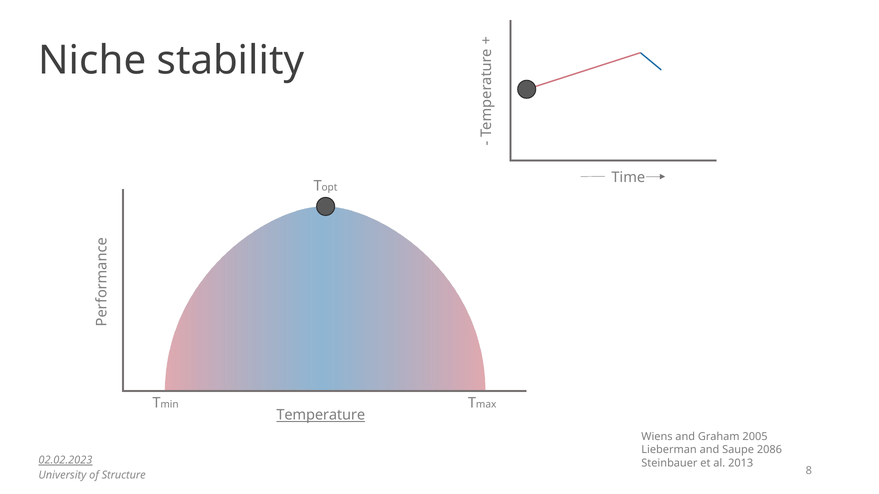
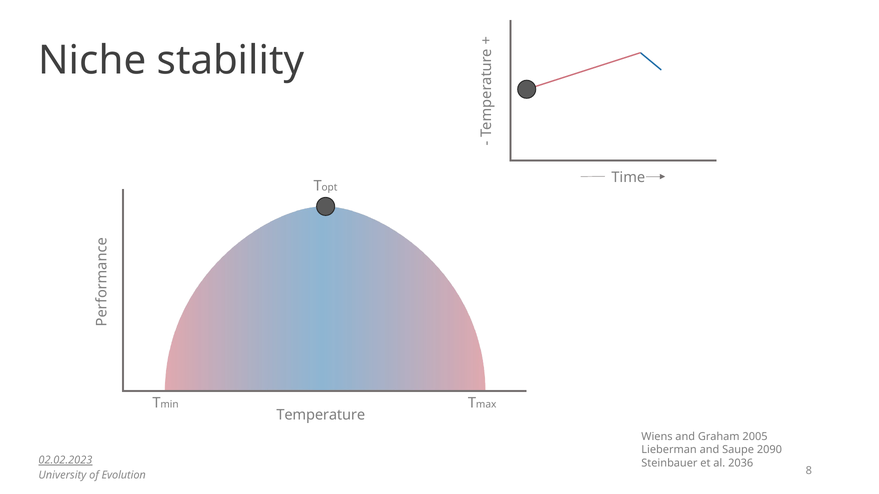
Temperature underline: present -> none (321, 415)
2086: 2086 -> 2090 (769, 450)
2013: 2013 -> 2036 (741, 463)
Structure: Structure -> Evolution (124, 476)
